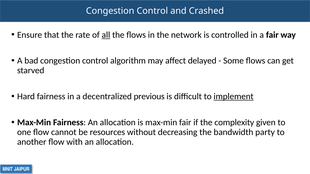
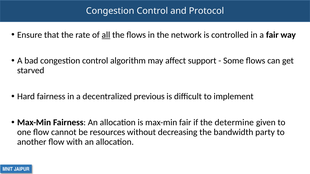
Crashed: Crashed -> Protocol (206, 11)
delayed: delayed -> support (202, 61)
implement underline: present -> none (234, 97)
complexity: complexity -> determine (234, 123)
